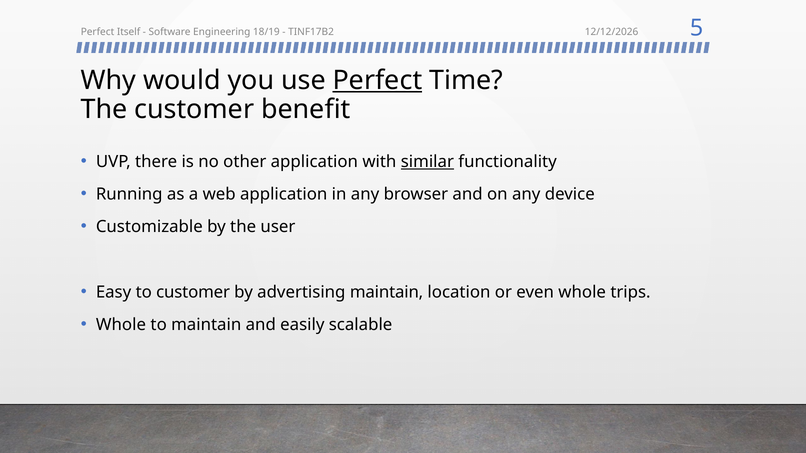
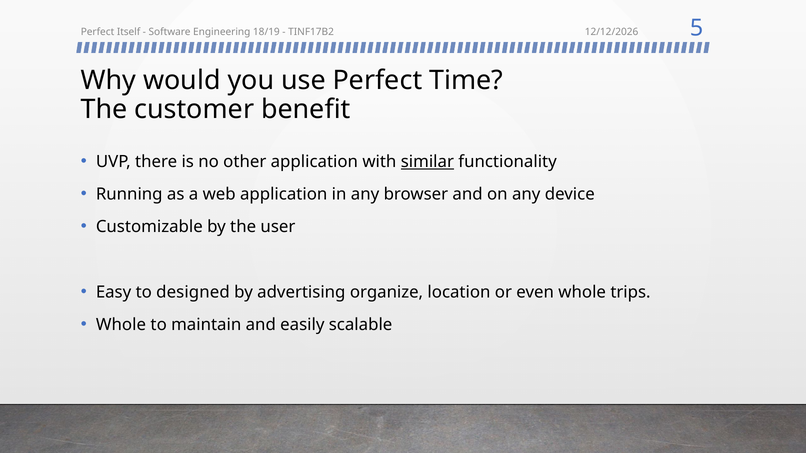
Perfect underline: present -> none (377, 80)
to customer: customer -> designed (193, 292)
advertising maintain: maintain -> organize (387, 292)
